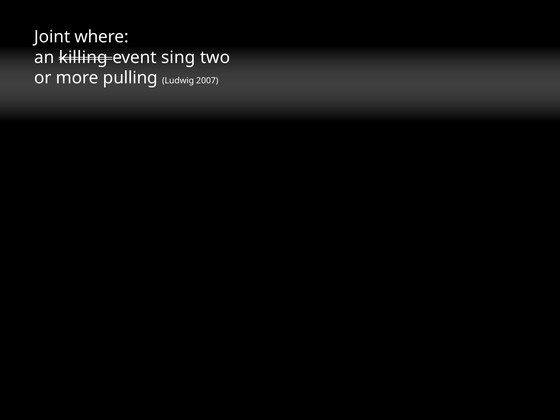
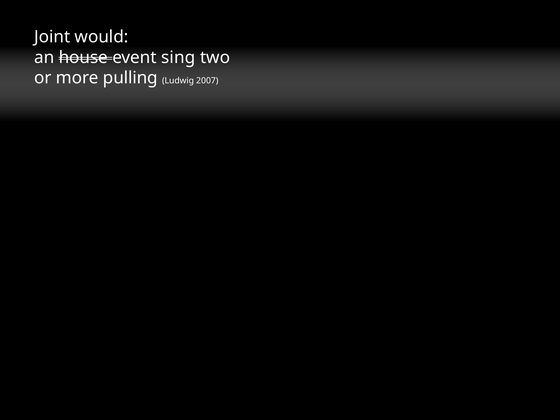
where: where -> would (102, 37)
killing: killing -> house (83, 57)
